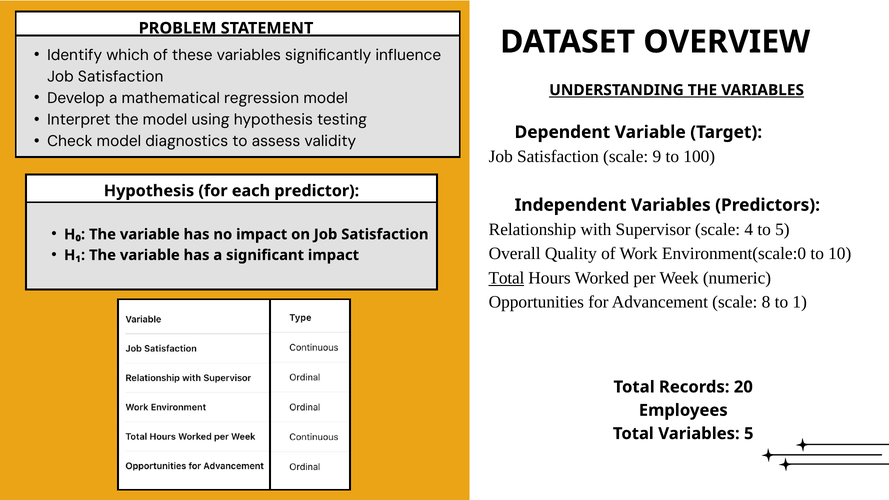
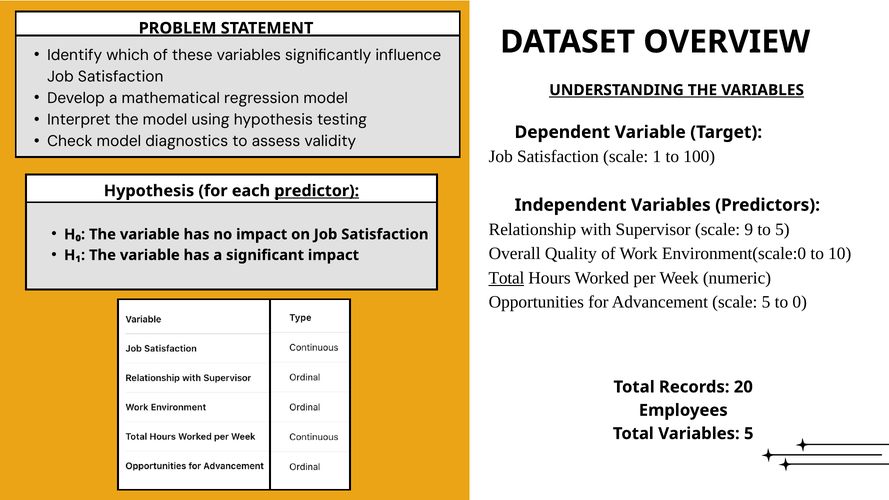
9: 9 -> 1 (657, 156)
predictor underline: none -> present (317, 191)
4: 4 -> 9 (749, 229)
scale 8: 8 -> 5 (766, 302)
1: 1 -> 0 (800, 302)
